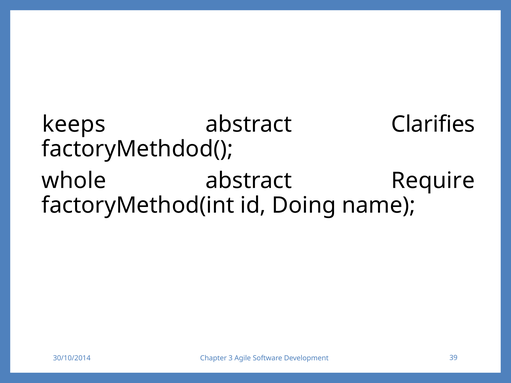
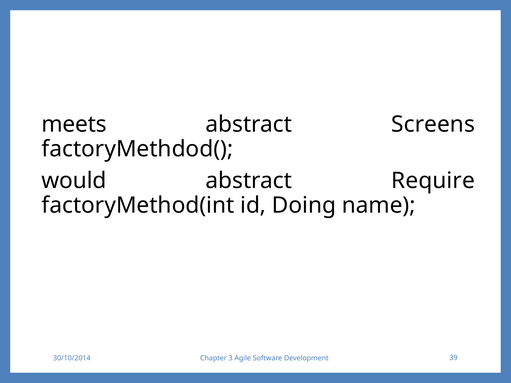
keeps: keeps -> meets (74, 125)
Clarifies: Clarifies -> Screens (433, 125)
whole: whole -> would (74, 181)
